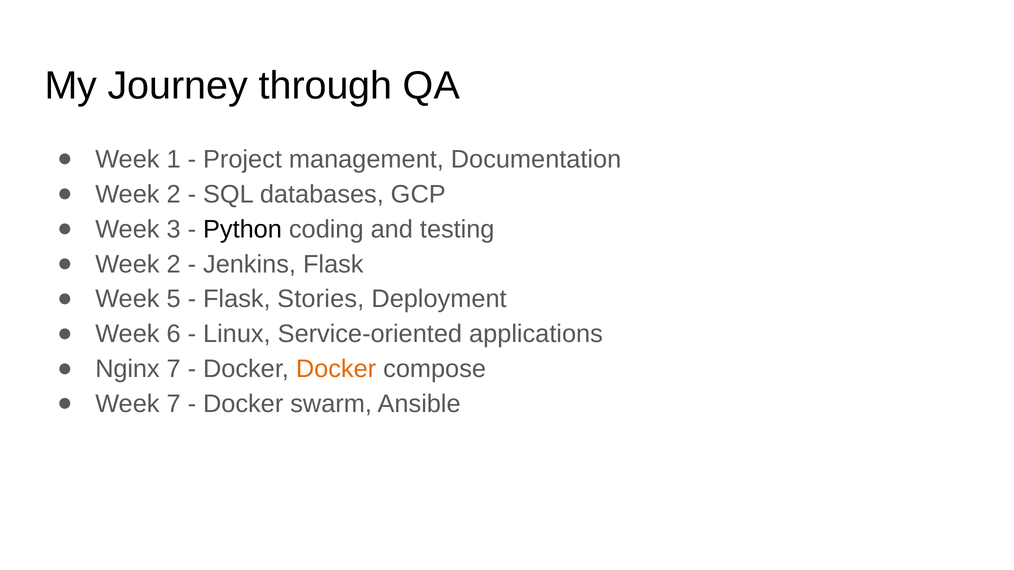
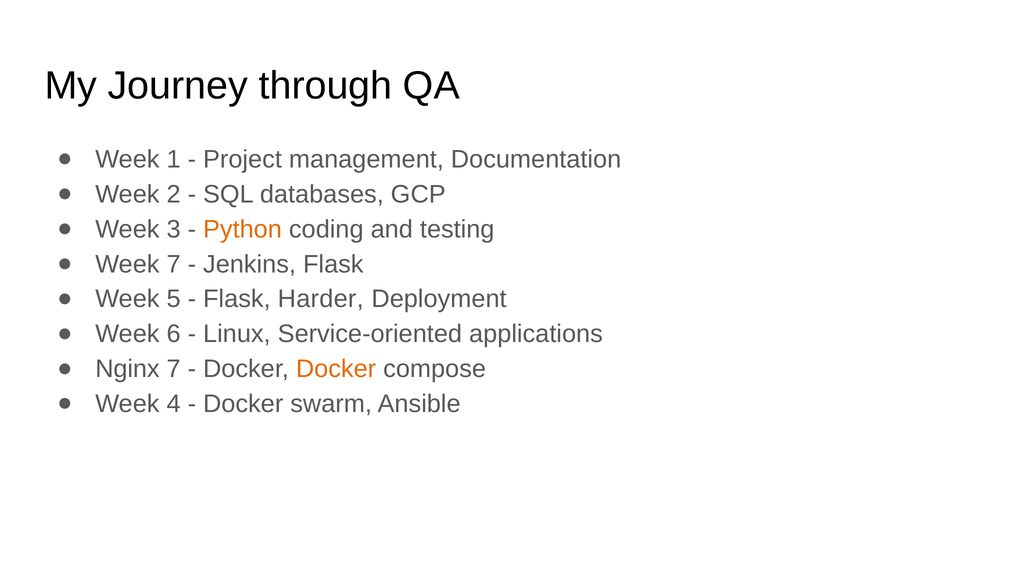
Python colour: black -> orange (243, 229)
2: 2 -> 7 (174, 264)
Stories: Stories -> Harder (321, 299)
Week 7: 7 -> 4 (174, 404)
